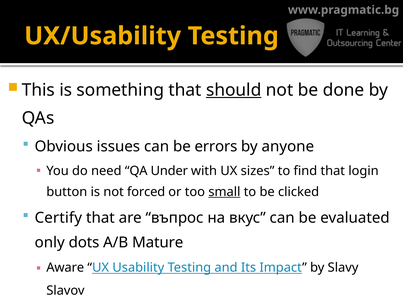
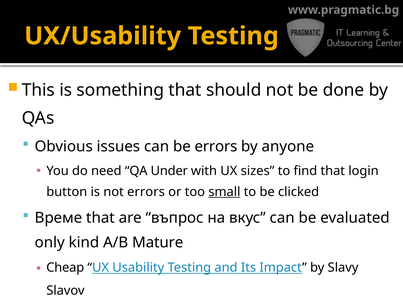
should underline: present -> none (234, 90)
not forced: forced -> errors (146, 192)
Certify: Certify -> Време (58, 218)
dots: dots -> kind (84, 243)
Aware: Aware -> Cheap (65, 268)
